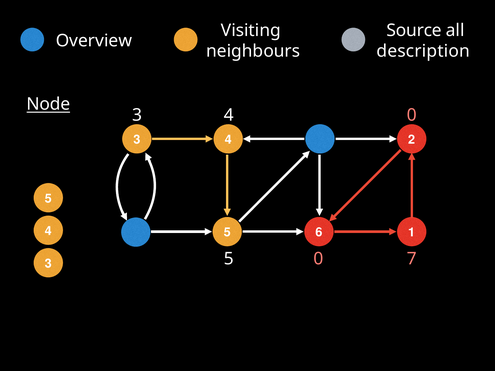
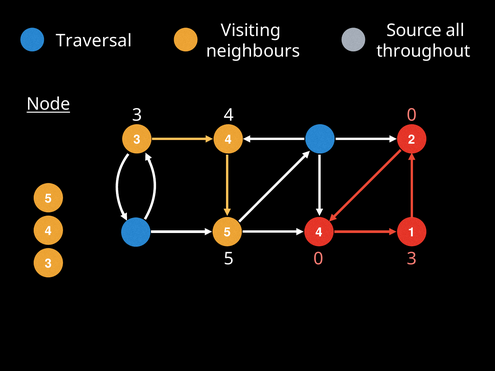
Overview: Overview -> Traversal (94, 41)
description: description -> throughout (423, 51)
5 6: 6 -> 4 (319, 233)
7: 7 -> 3 (412, 259)
